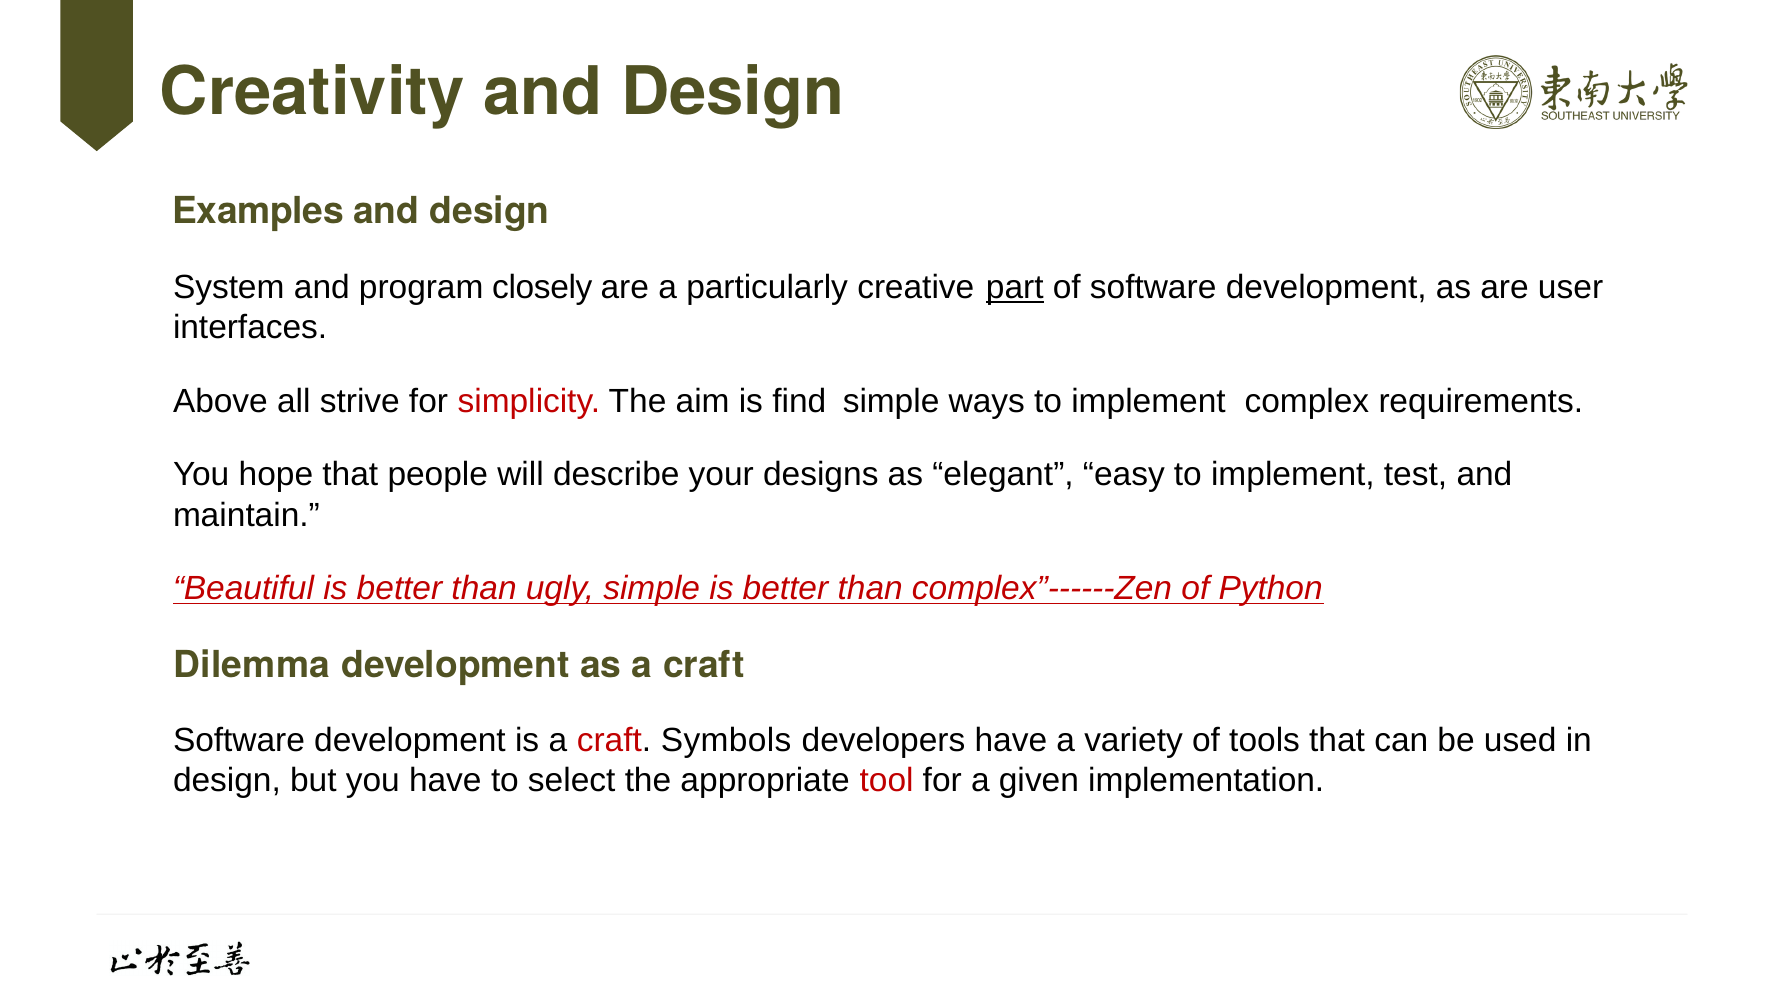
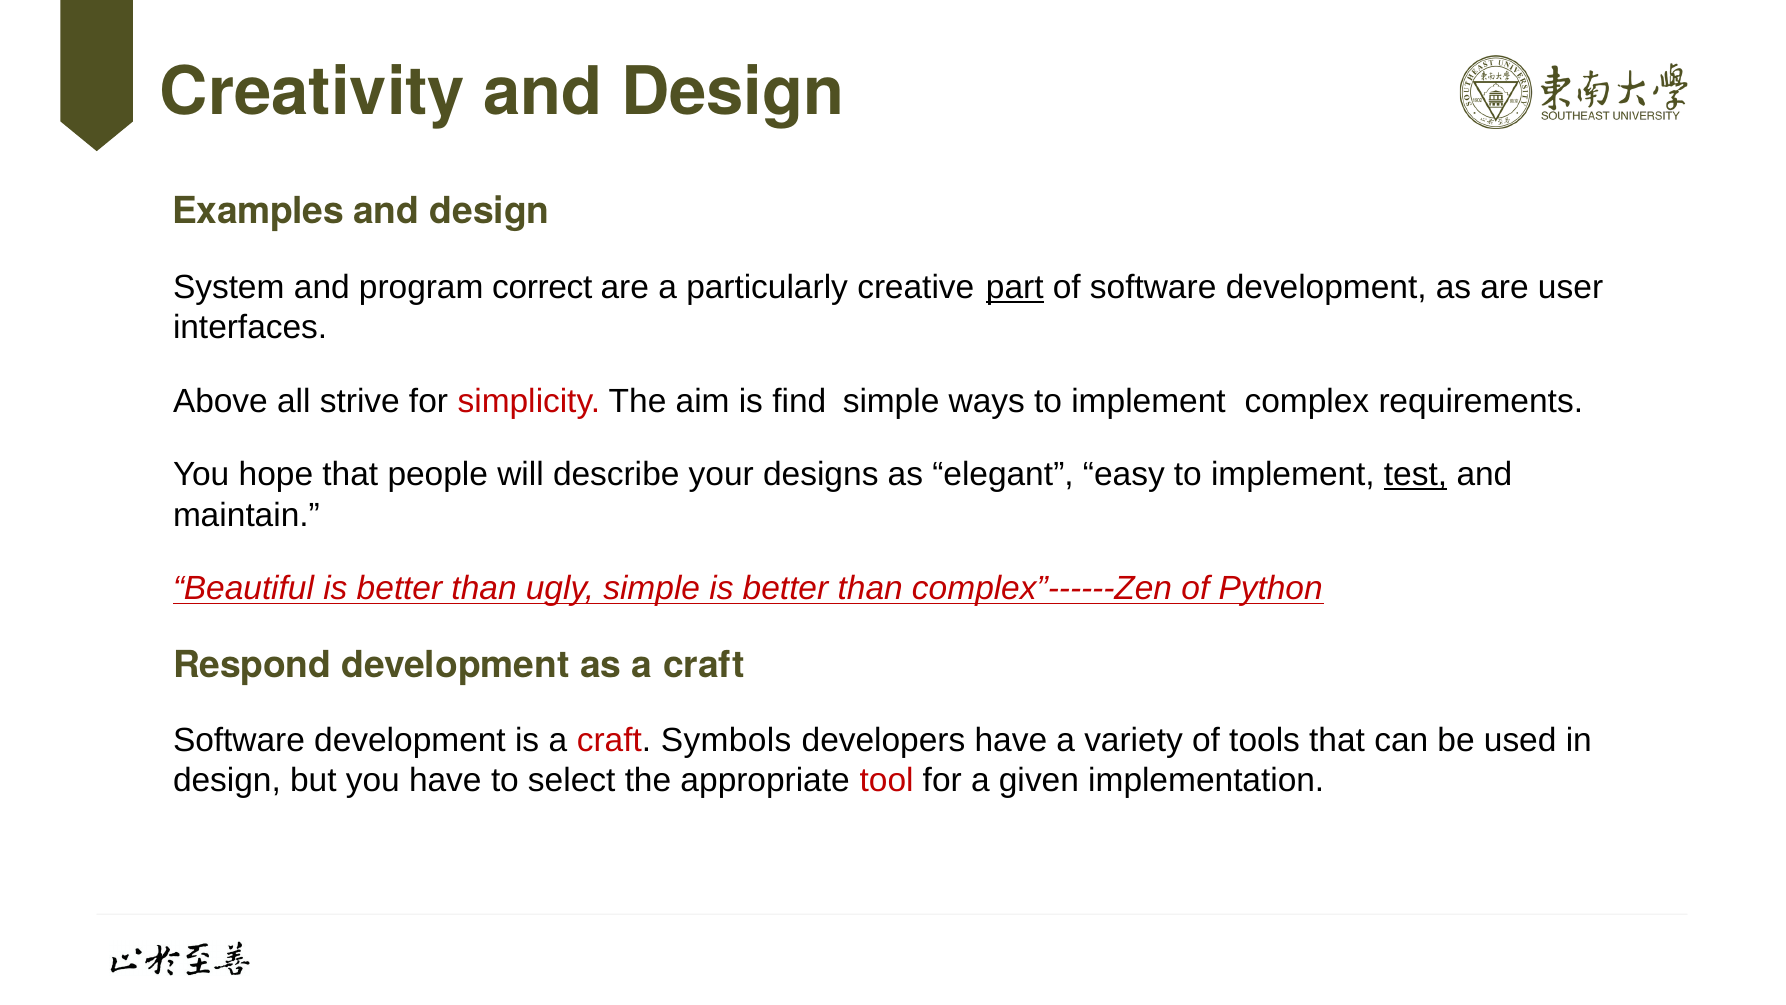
closely: closely -> correct (542, 287)
test underline: none -> present (1416, 475)
Dilemma: Dilemma -> Respond (252, 665)
